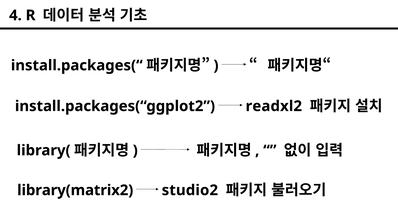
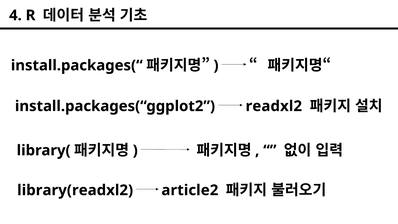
library(matrix2: library(matrix2 -> library(readxl2 (75, 190)
studio2: studio2 -> article2 (190, 190)
